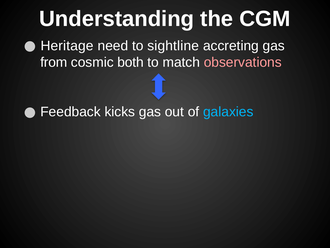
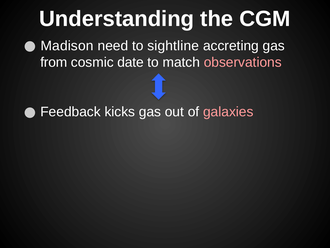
Heritage: Heritage -> Madison (67, 46)
both: both -> date (131, 62)
galaxies colour: light blue -> pink (228, 112)
